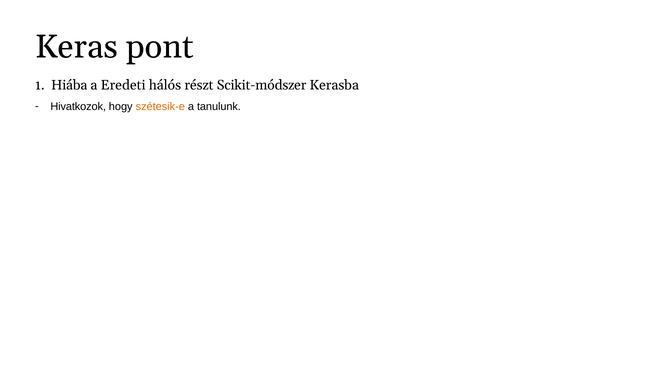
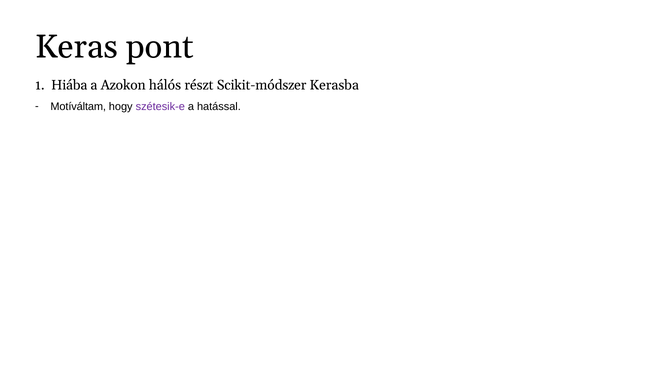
Eredeti: Eredeti -> Azokon (123, 85)
Hivatkozok: Hivatkozok -> Motíváltam (78, 106)
szétesik-e colour: orange -> purple (160, 106)
tanulunk: tanulunk -> hatással (219, 106)
